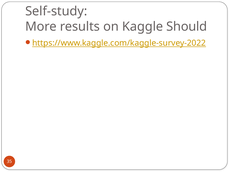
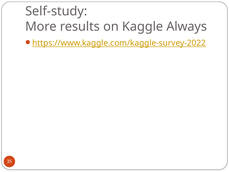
Should: Should -> Always (187, 26)
